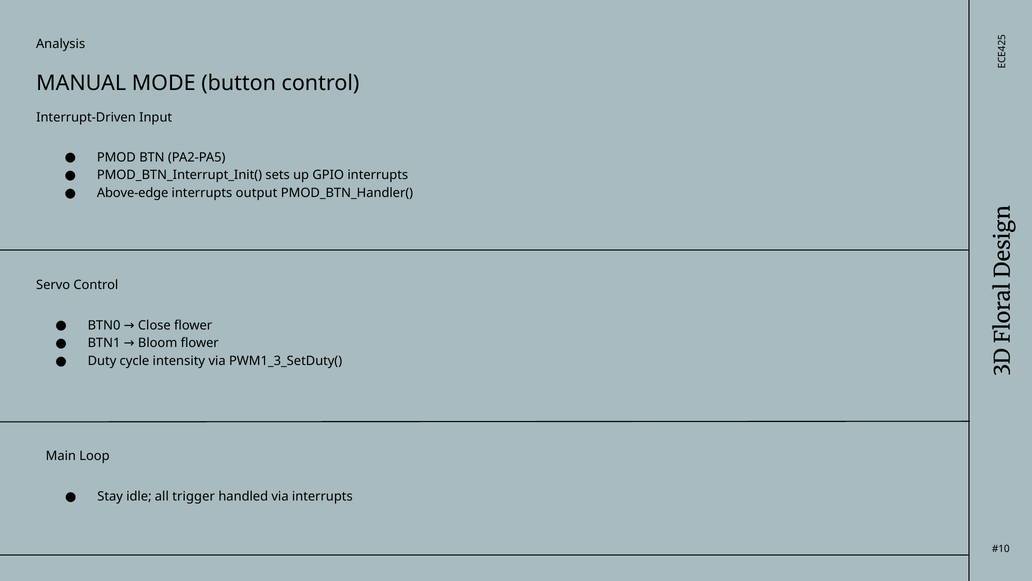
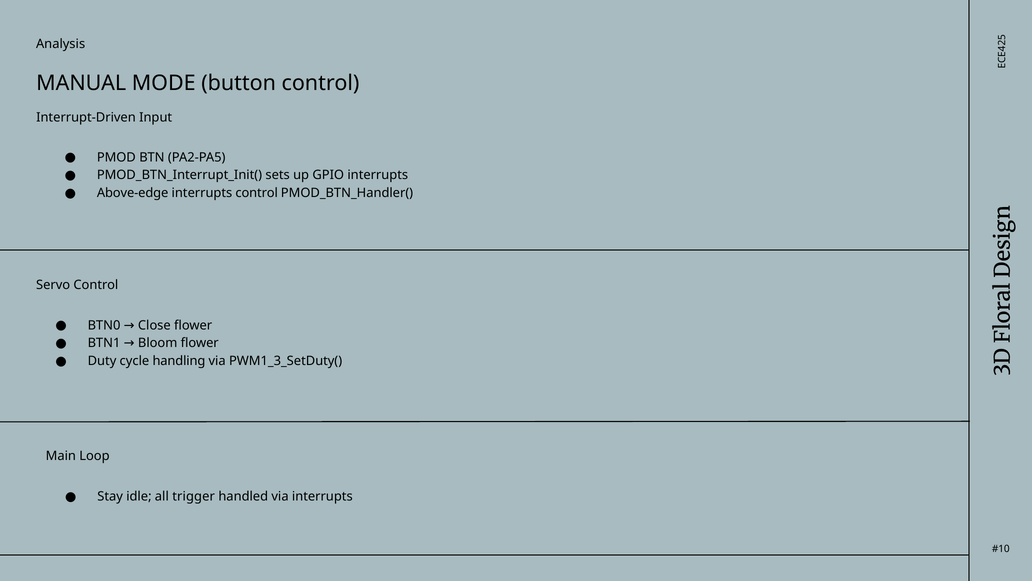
interrupts output: output -> control (257, 193)
intensity: intensity -> handling (179, 361)
